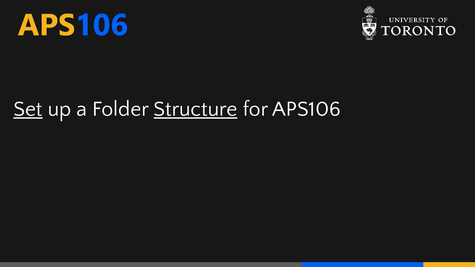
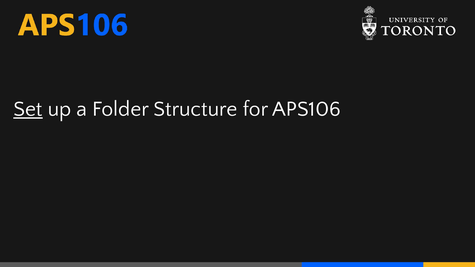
Structure underline: present -> none (196, 109)
